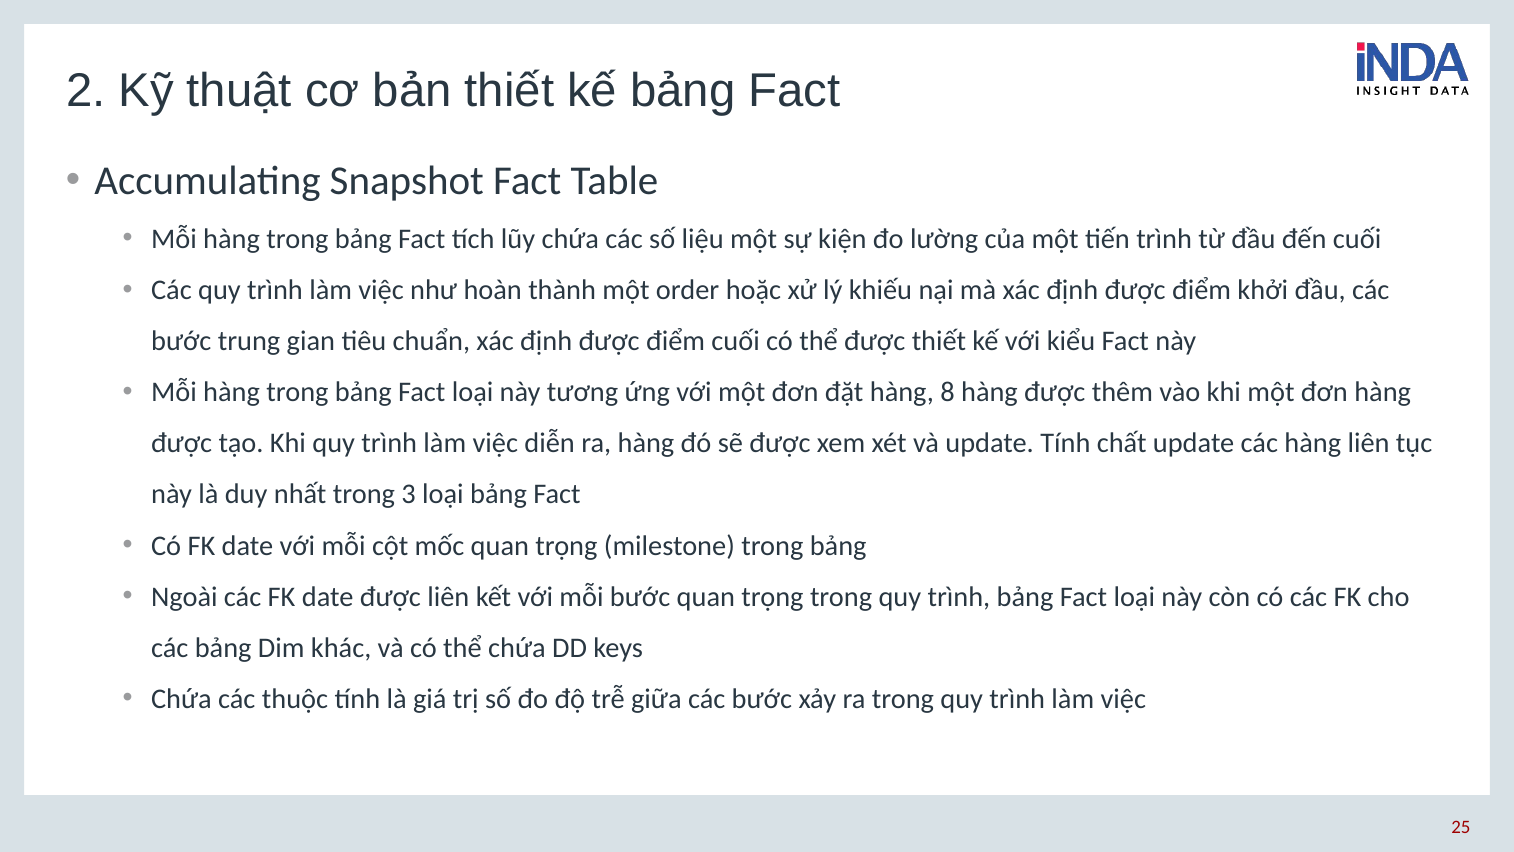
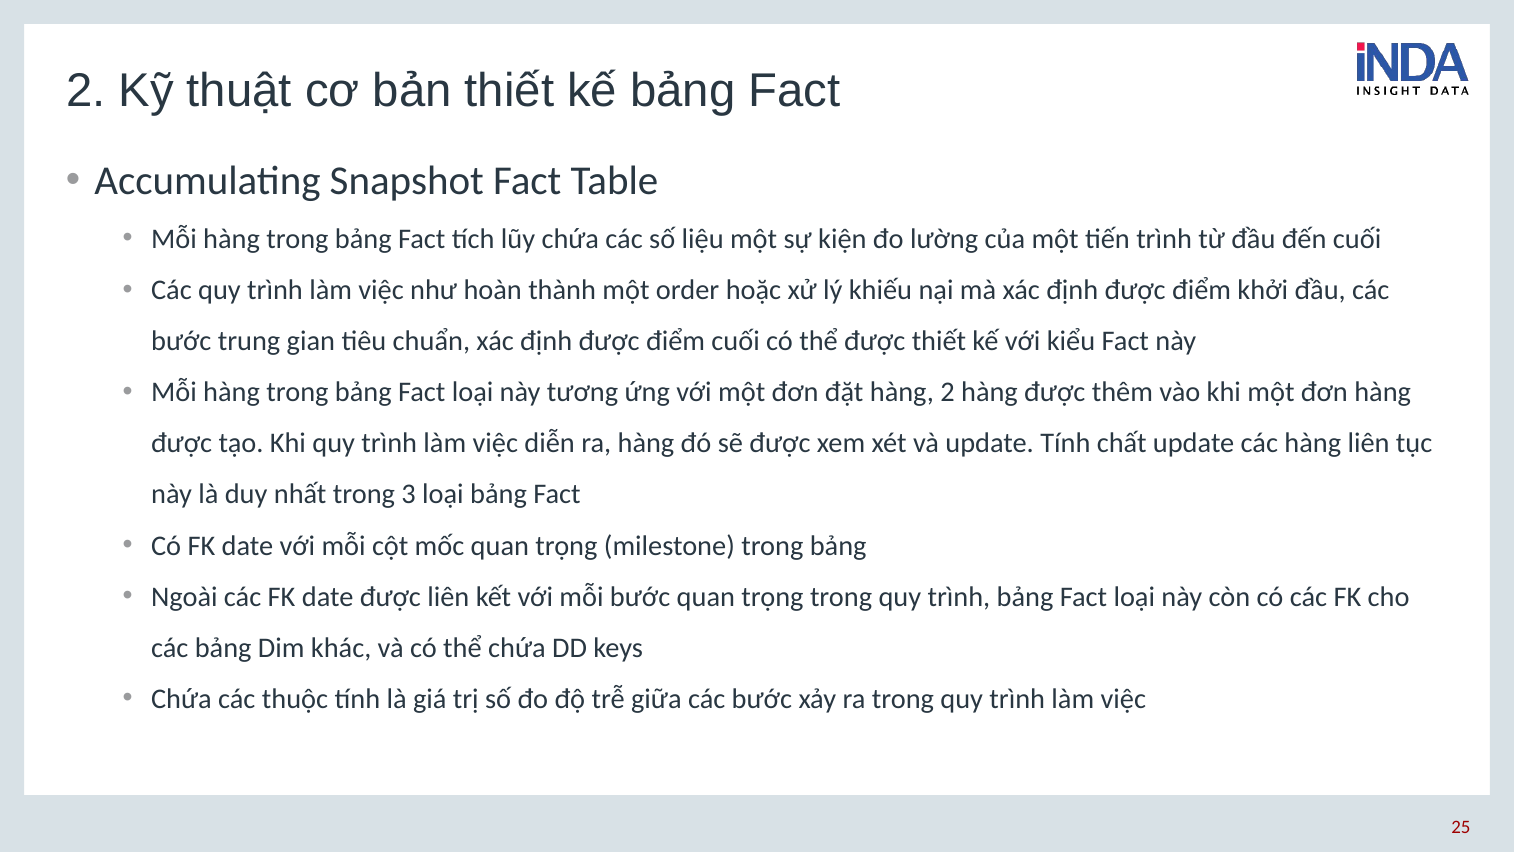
hàng 8: 8 -> 2 (947, 392)
